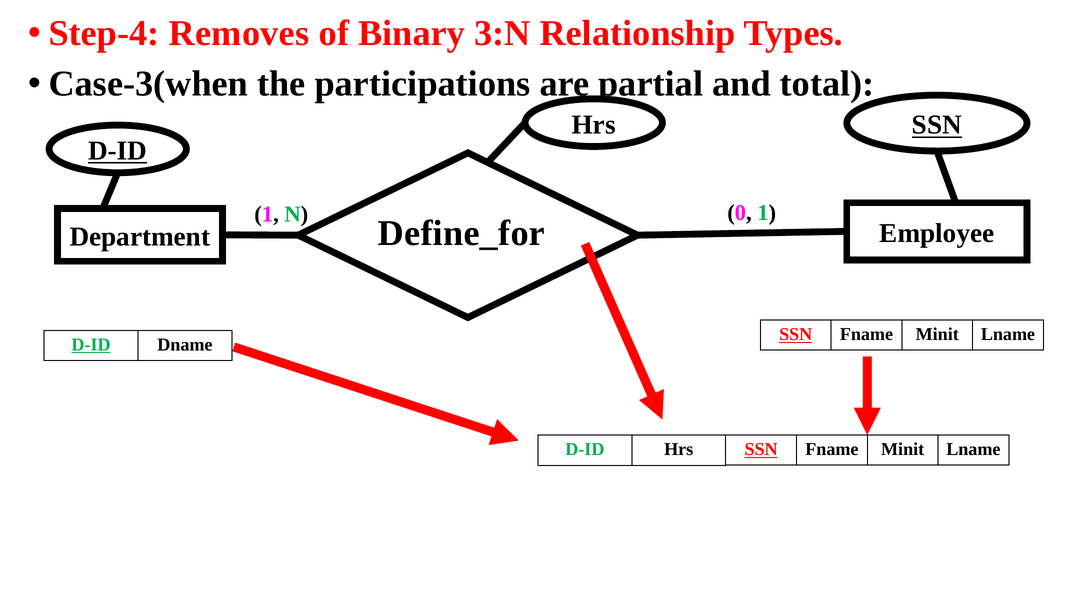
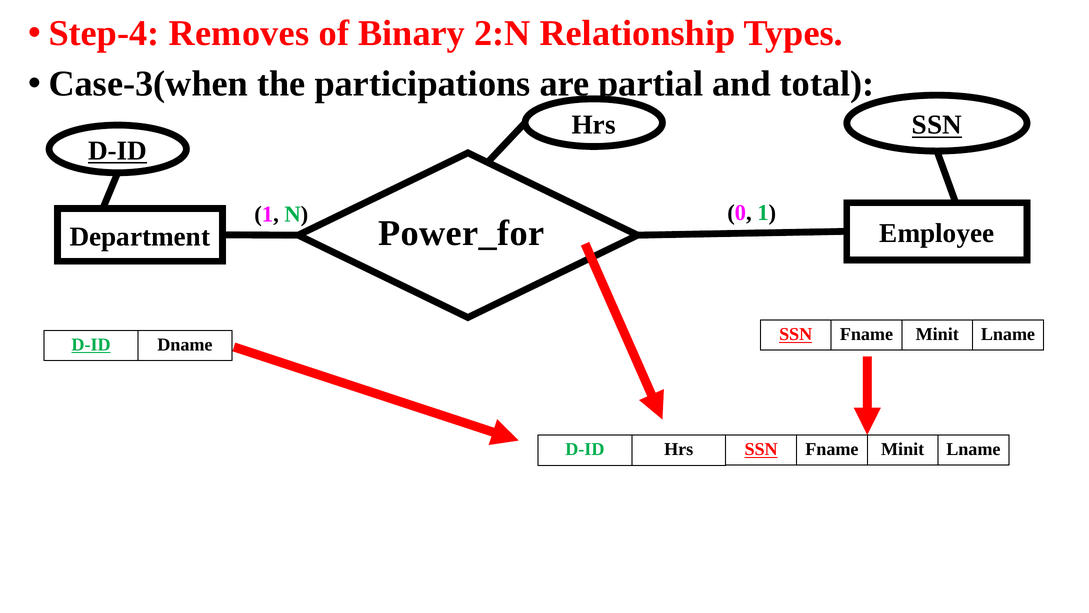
3:N: 3:N -> 2:N (502, 33)
Define_for: Define_for -> Power_for (461, 233)
